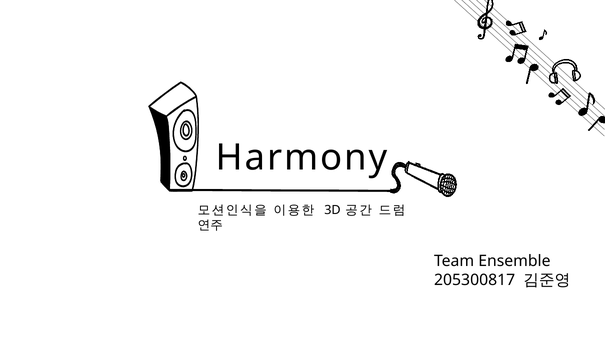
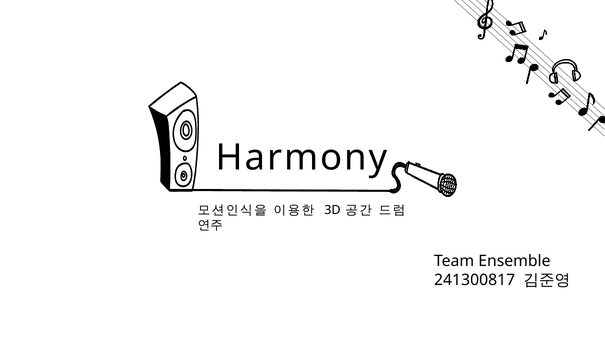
205300817: 205300817 -> 241300817 (475, 280)
